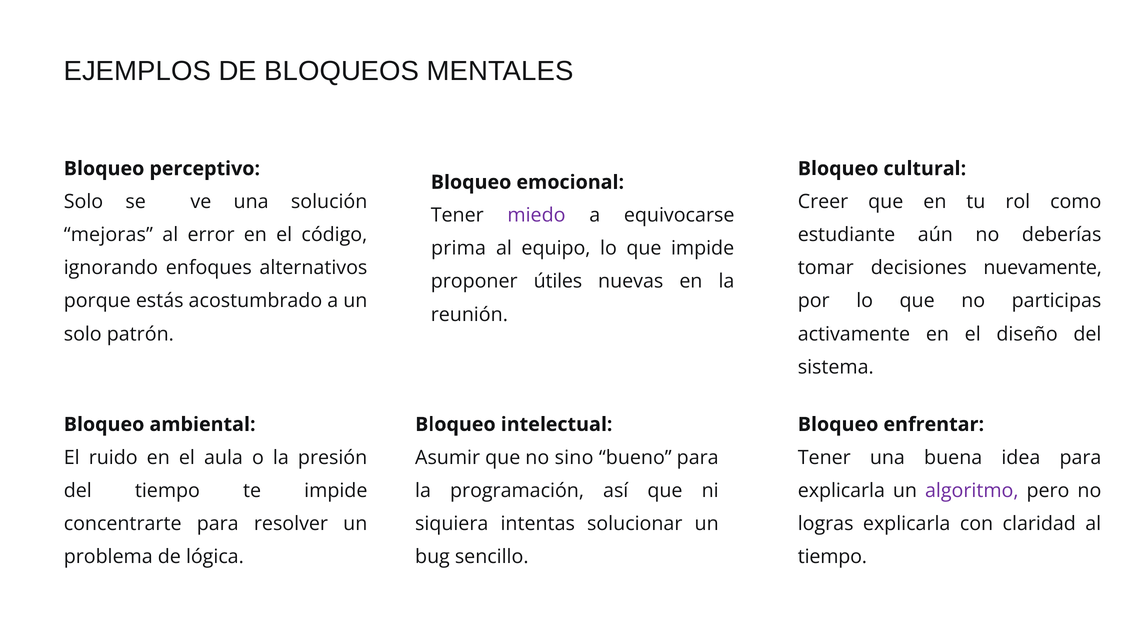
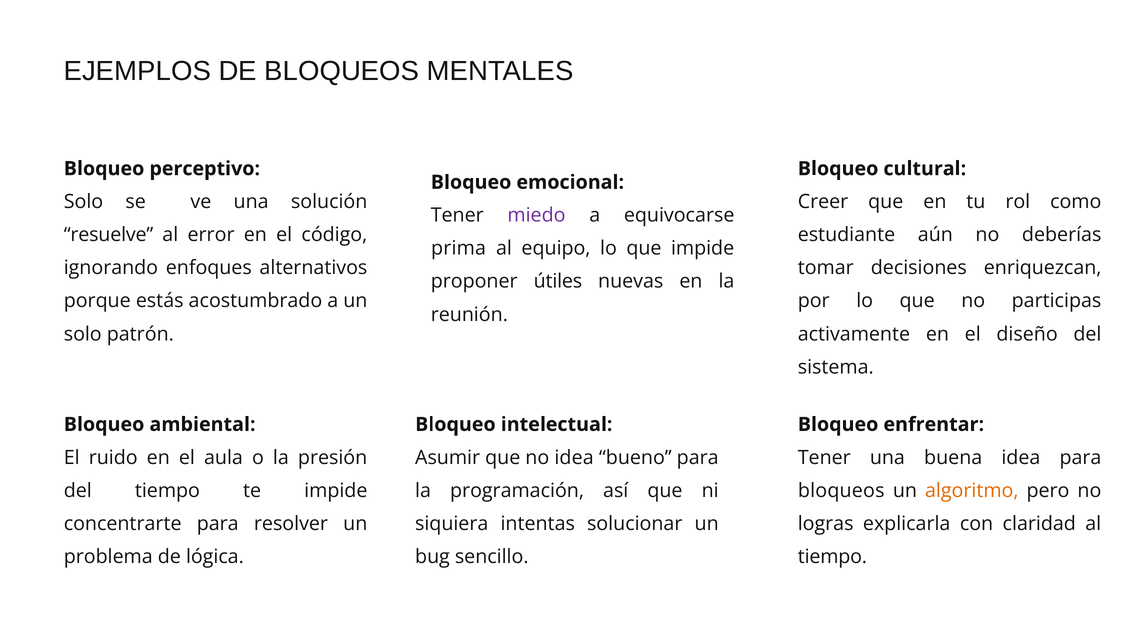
mejoras: mejoras -> resuelve (109, 235)
nuevamente: nuevamente -> enriquezcan (1043, 268)
no sino: sino -> idea (574, 457)
explicarla: explicarla -> bloqueos (841, 490)
algoritmo colour: purple -> orange (972, 490)
